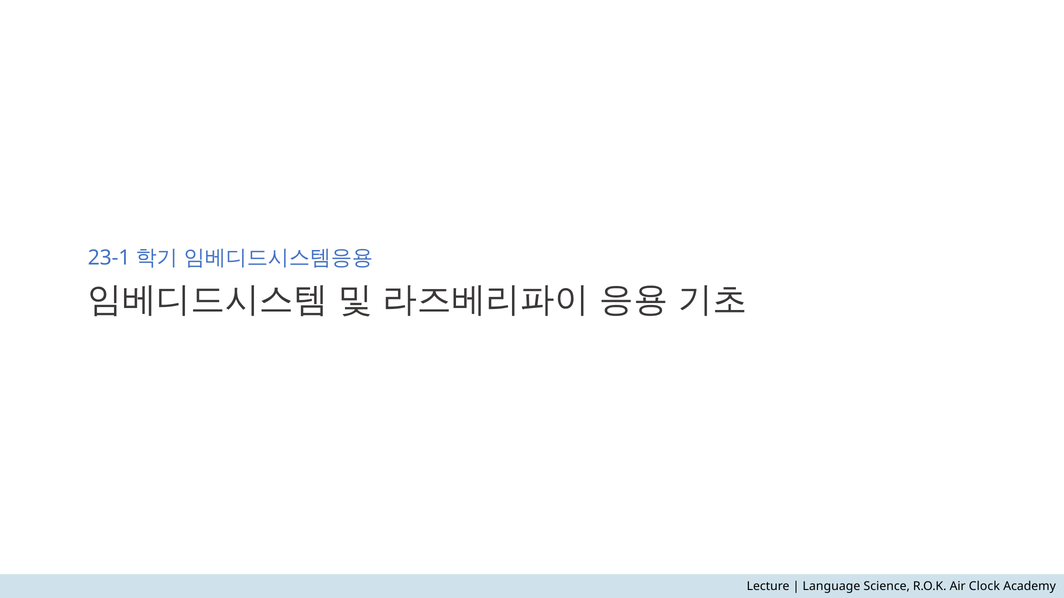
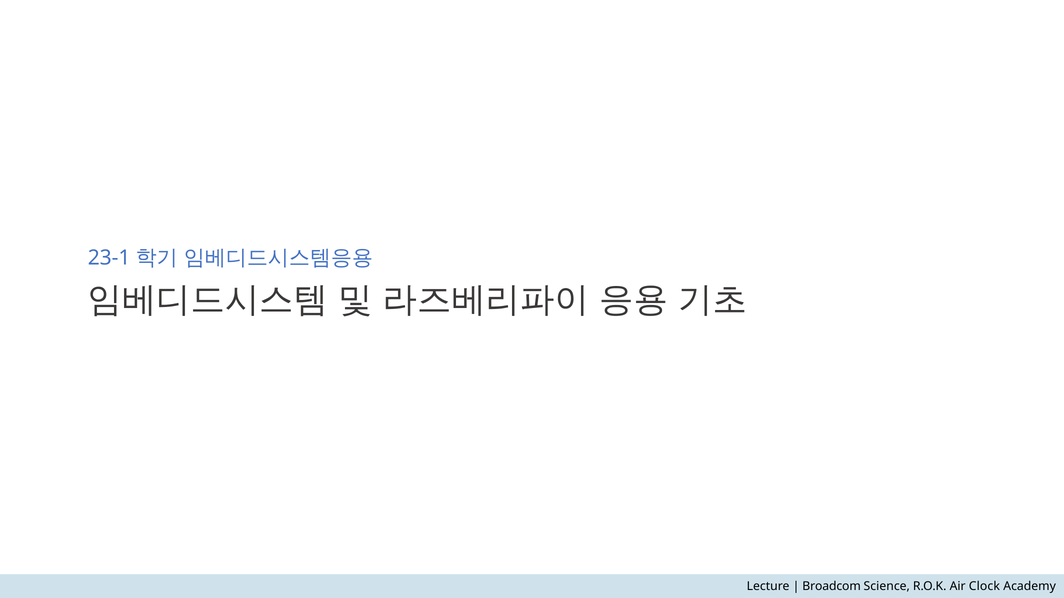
Language: Language -> Broadcom (832, 587)
